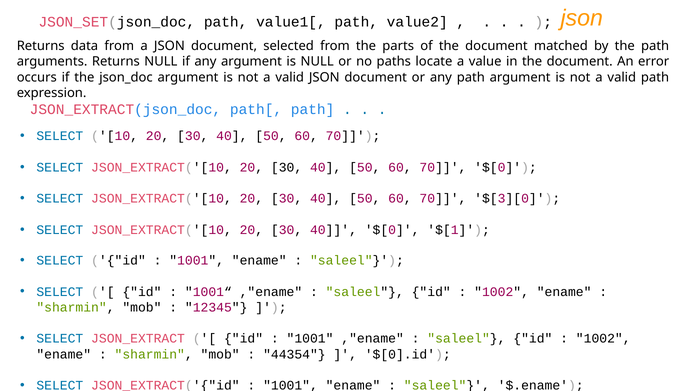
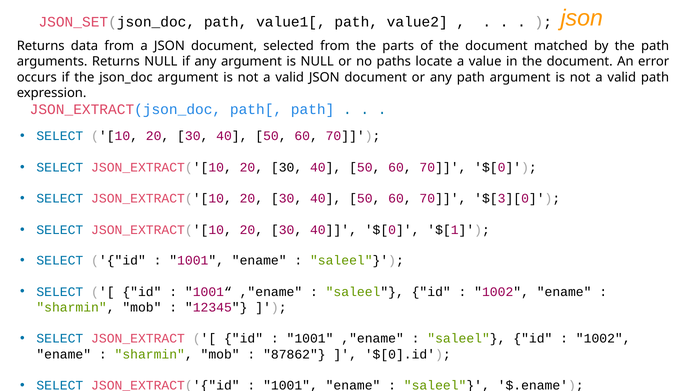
44354: 44354 -> 87862 (294, 354)
